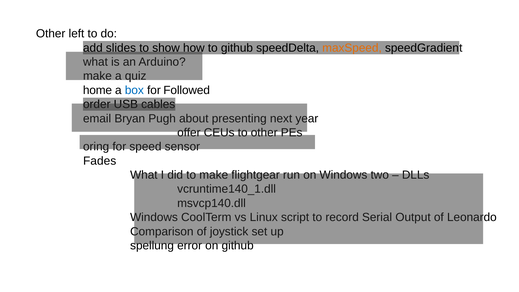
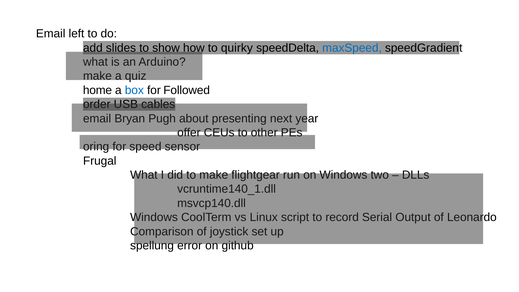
Other: Other -> Email (51, 34)
to github: github -> quirky (237, 48)
maxSpeed colour: orange -> blue (352, 48)
Fades: Fades -> Frugal (100, 161)
